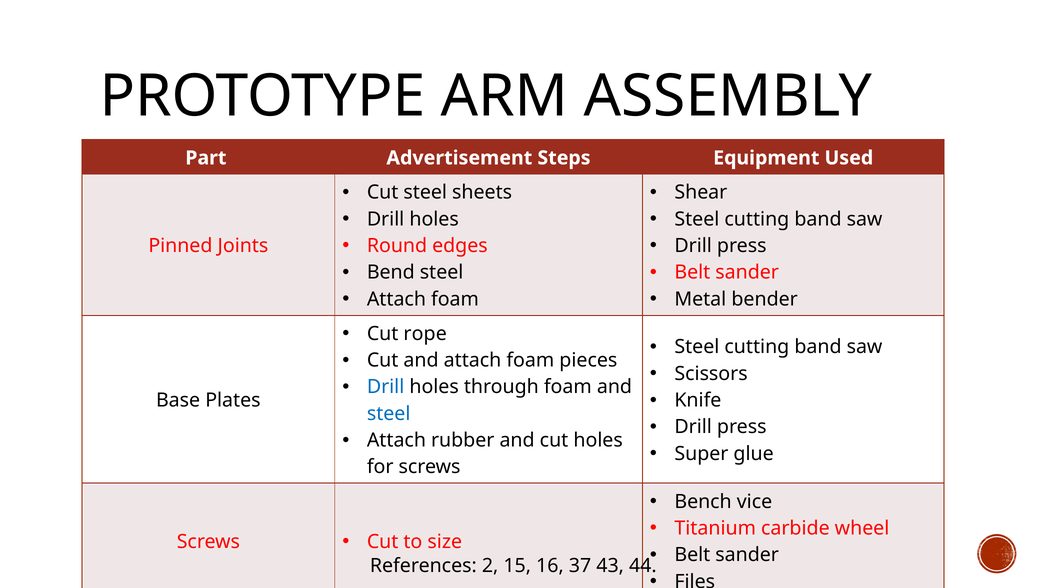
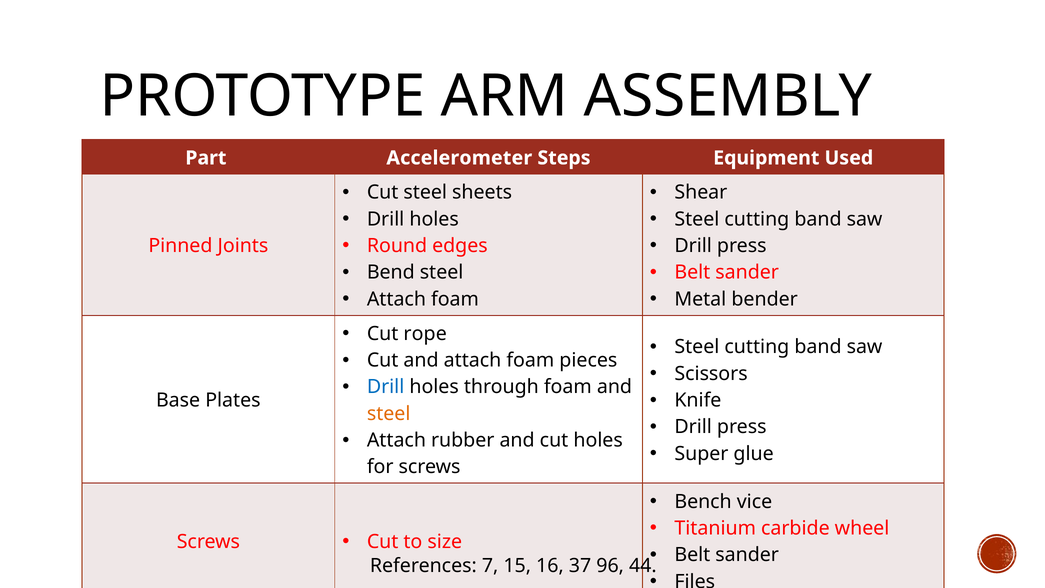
Advertisement: Advertisement -> Accelerometer (459, 158)
steel colour: blue -> orange (389, 414)
2: 2 -> 7 (490, 566)
43: 43 -> 96 (610, 566)
